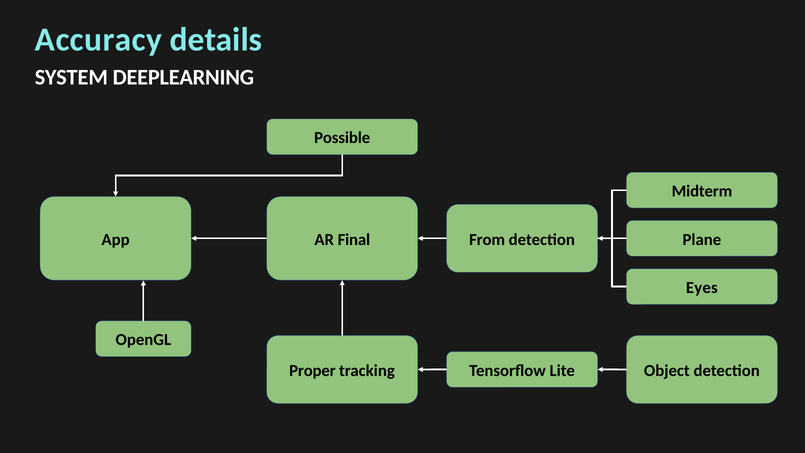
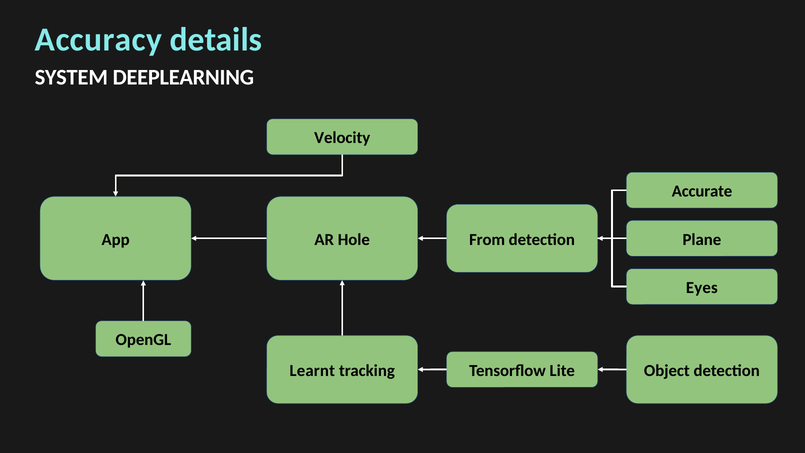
Possible: Possible -> Velocity (342, 138)
Midterm: Midterm -> Accurate (702, 191)
Final: Final -> Hole (354, 239)
Proper: Proper -> Learnt (312, 370)
